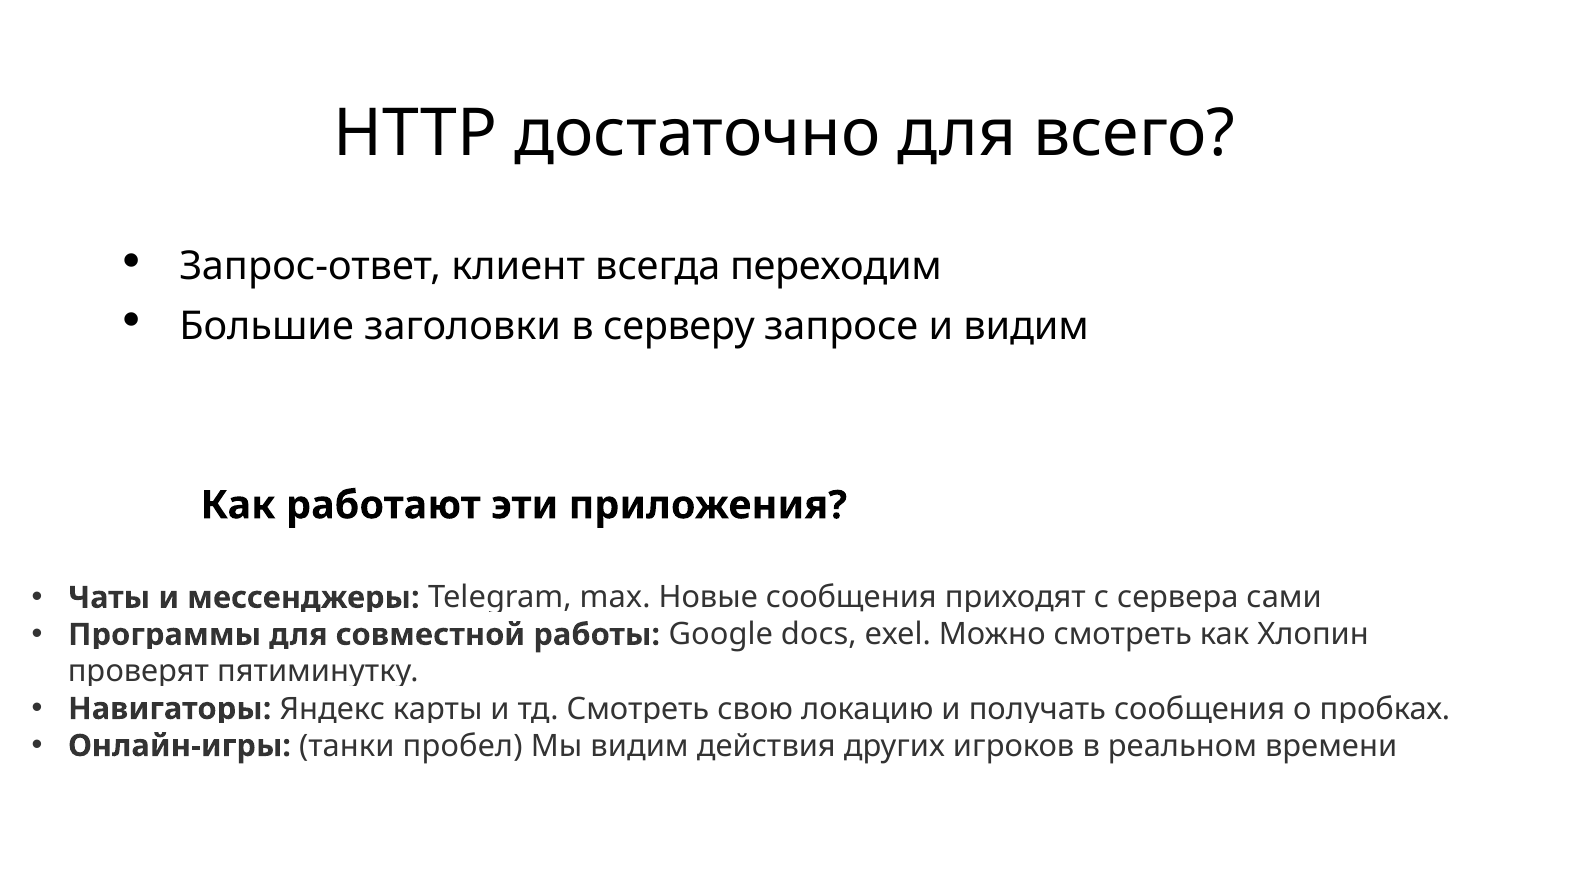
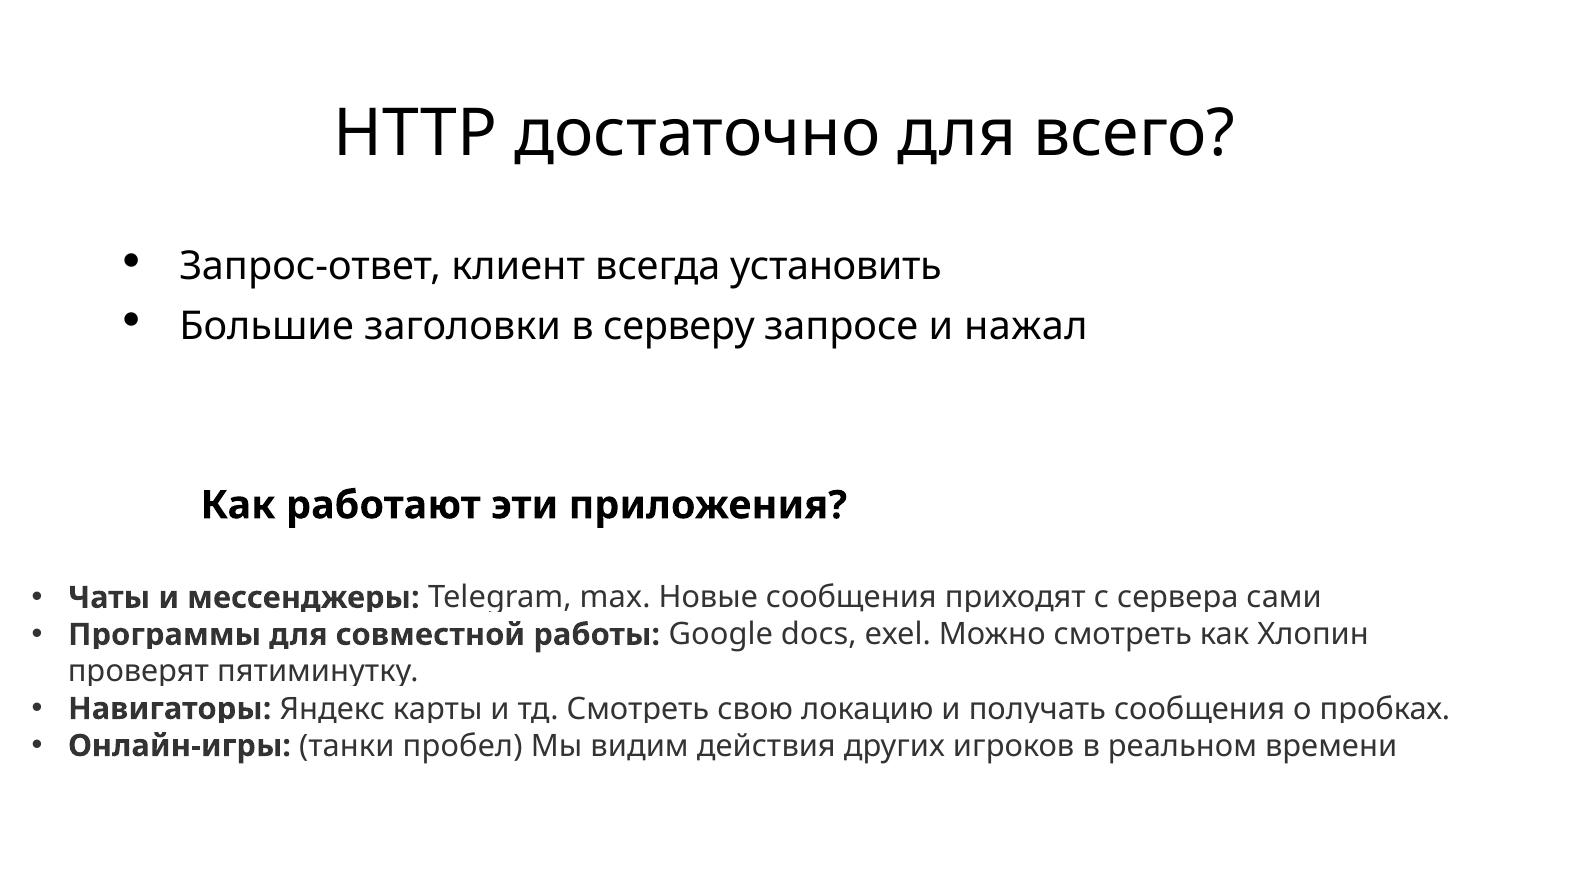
переходим: переходим -> установить (836, 267)
и видим: видим -> нажал (1026, 326)
